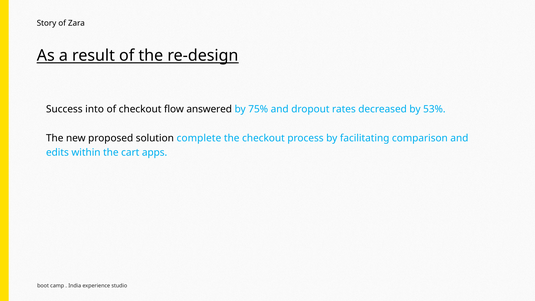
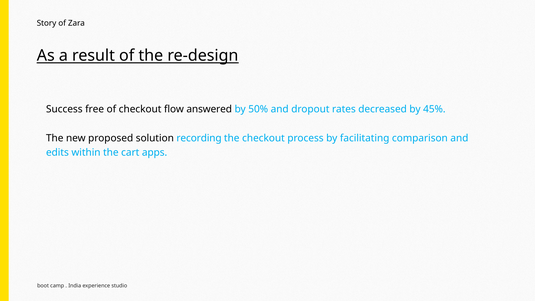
into: into -> free (95, 109)
75%: 75% -> 50% (258, 109)
53%: 53% -> 45% (434, 109)
complete: complete -> recording (199, 138)
